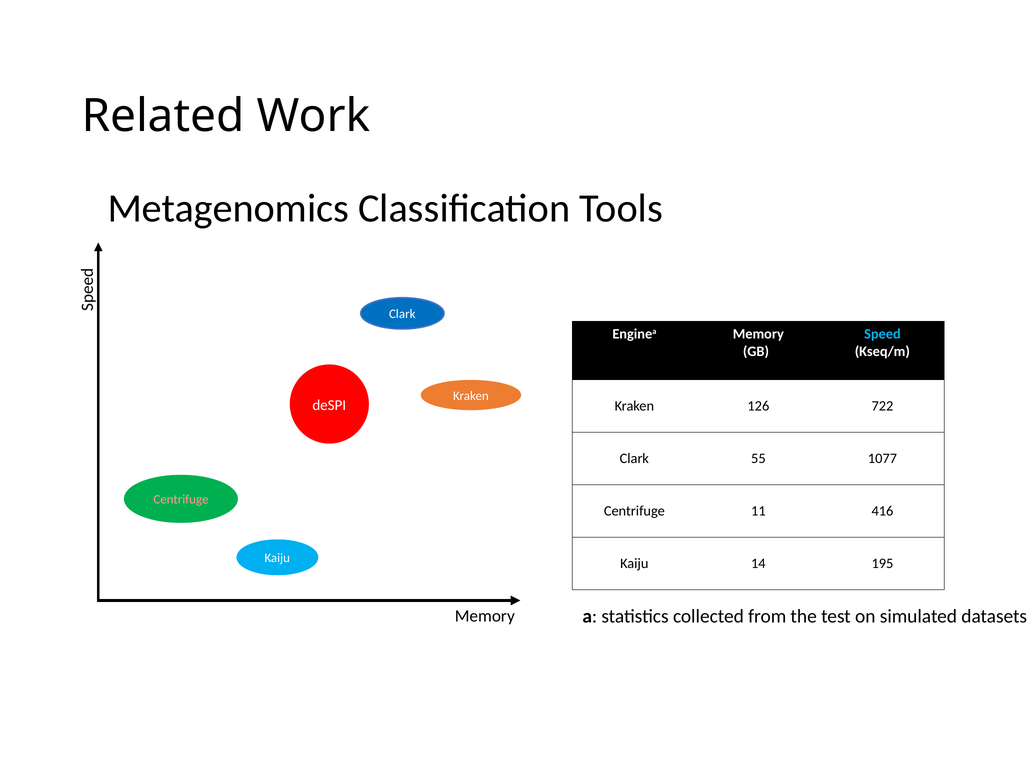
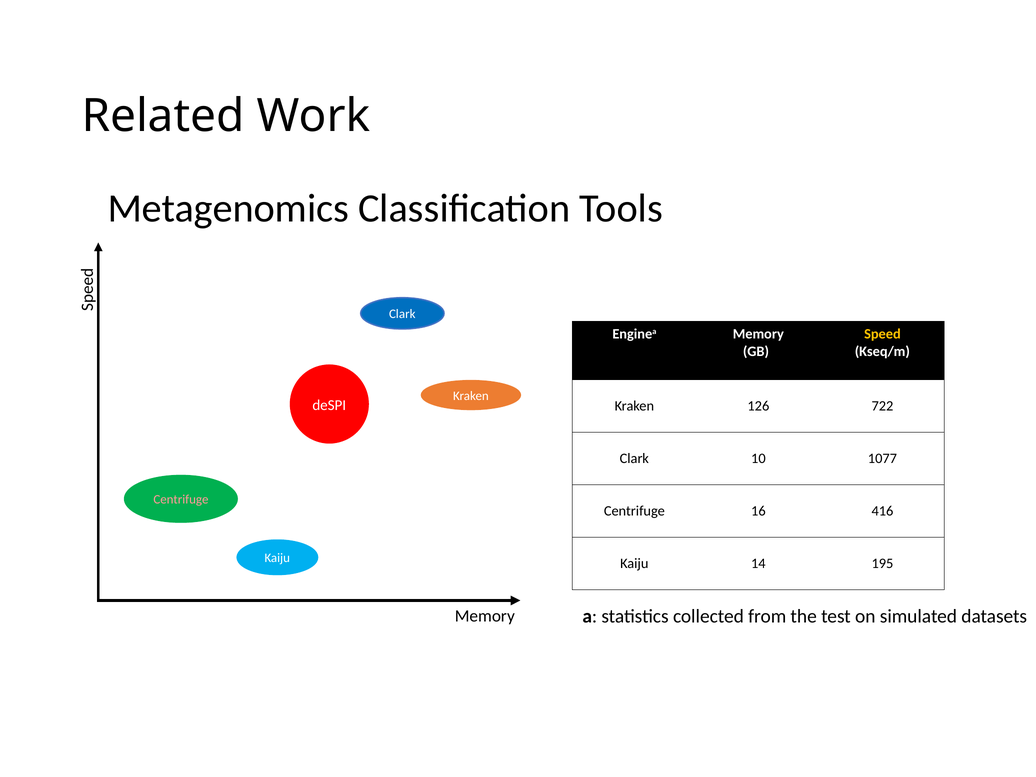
Speed colour: light blue -> yellow (882, 334)
55: 55 -> 10 (758, 459)
11: 11 -> 16 (758, 511)
